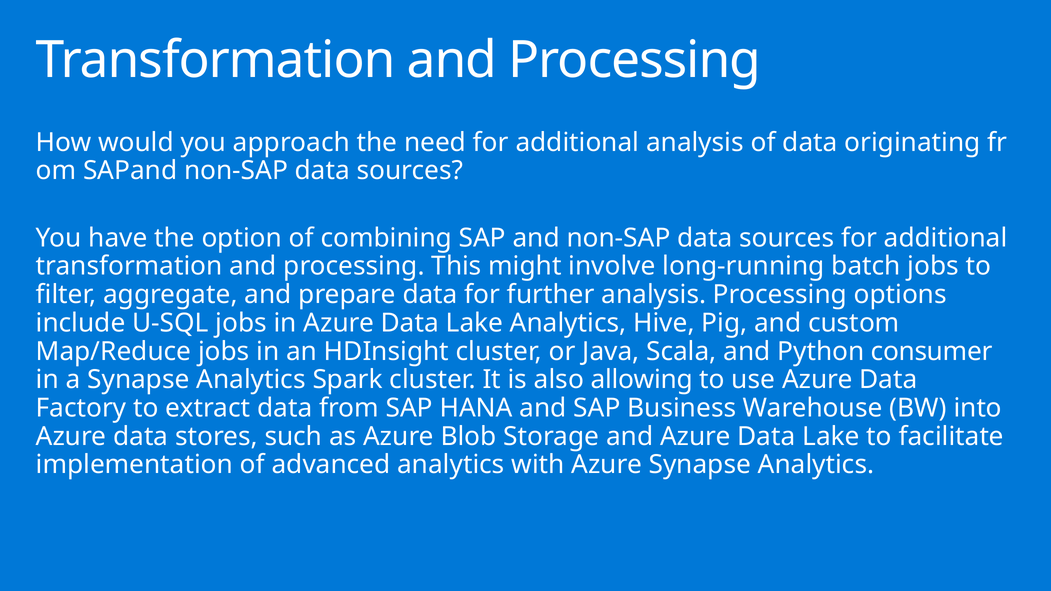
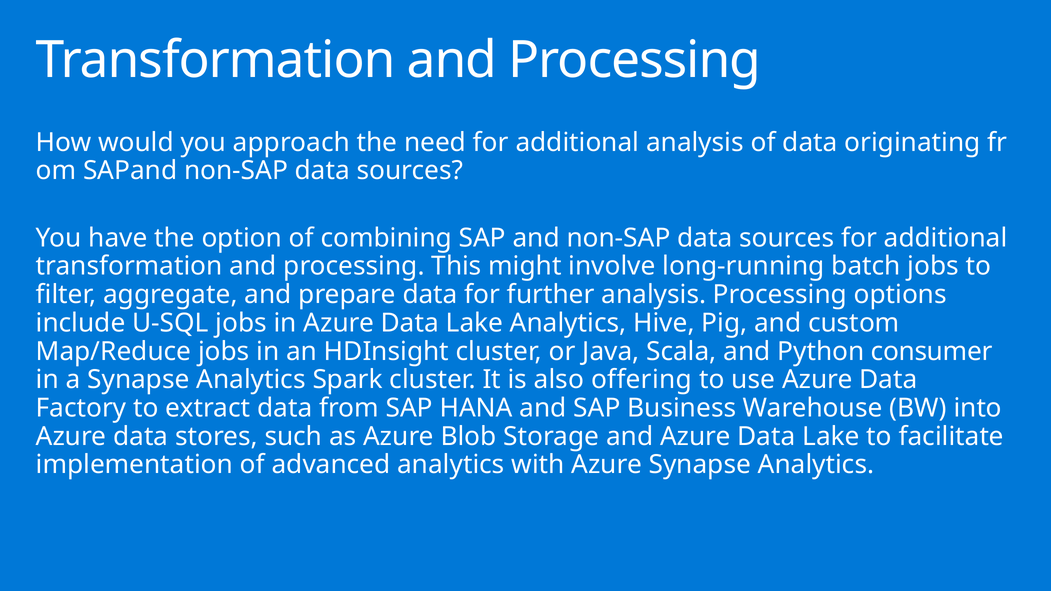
allowing: allowing -> offering (641, 380)
